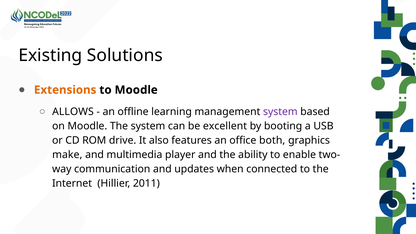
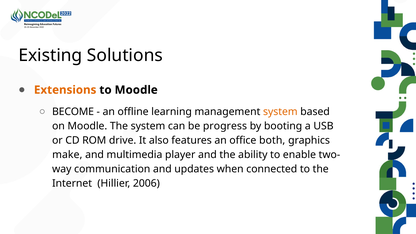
ALLOWS: ALLOWS -> BECOME (73, 112)
system colour: purple -> orange (280, 112)
excellent: excellent -> progress (225, 126)
2011: 2011 -> 2006 (146, 184)
